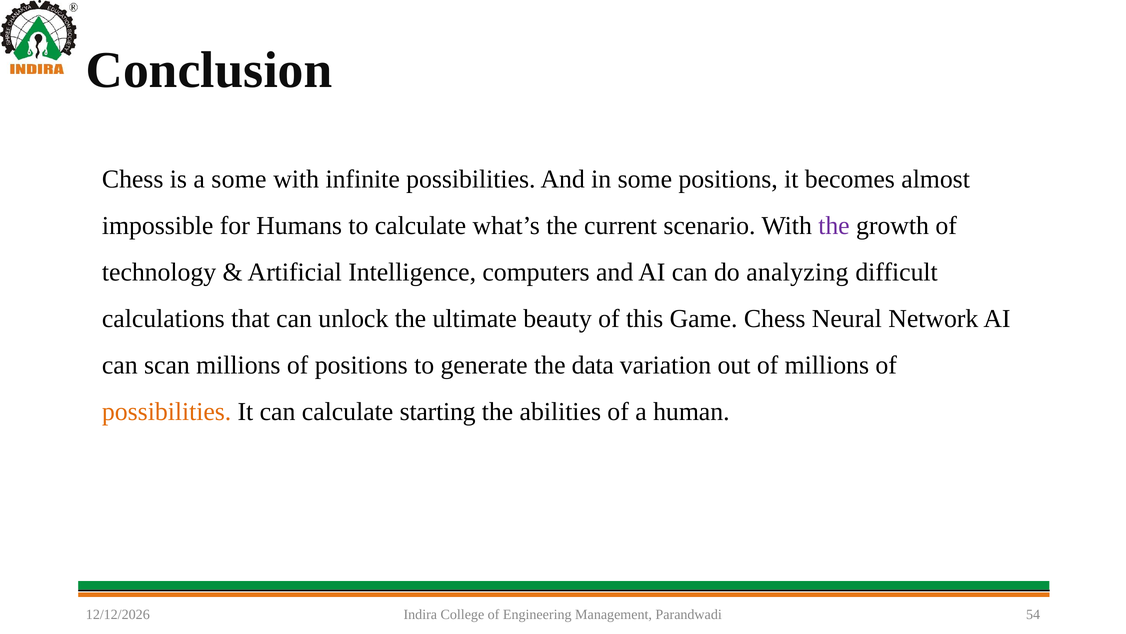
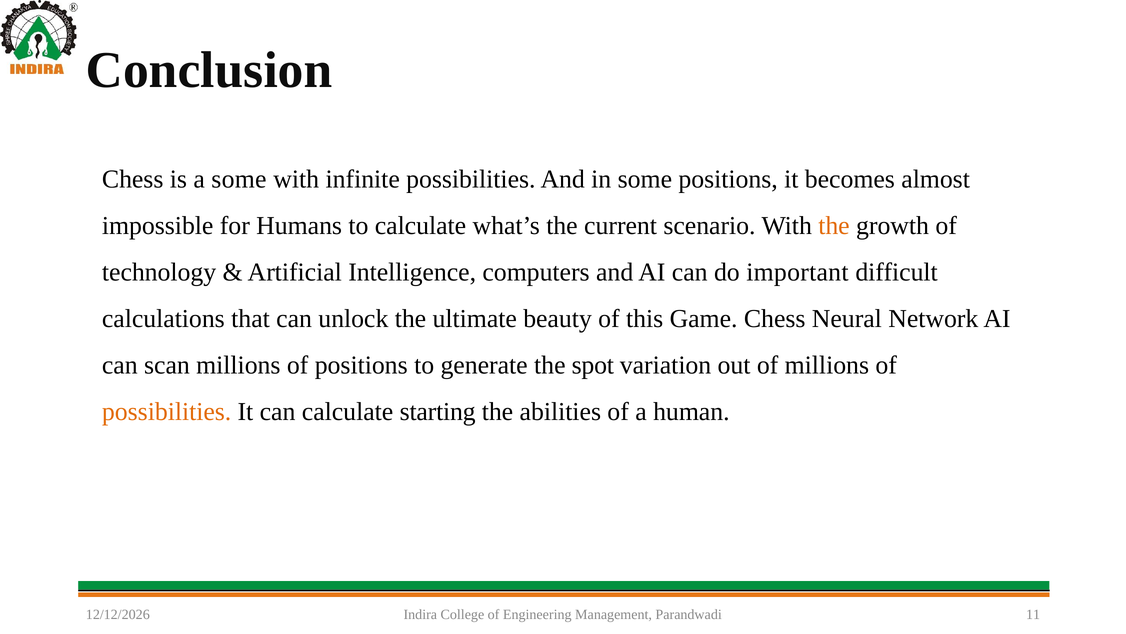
the colour: purple -> orange (834, 226)
analyzing: analyzing -> important (797, 272)
data: data -> spot (593, 365)
54: 54 -> 11 (1033, 614)
